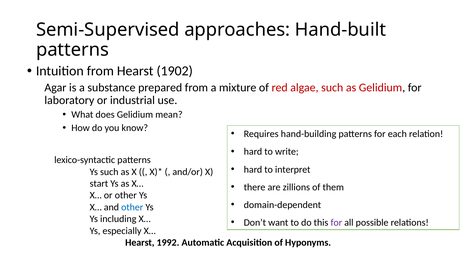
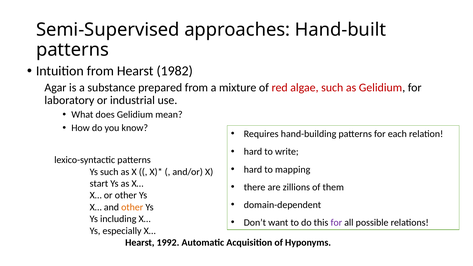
1902: 1902 -> 1982 (175, 71)
interpret: interpret -> mapping (293, 169)
other colour: blue -> orange (132, 207)
